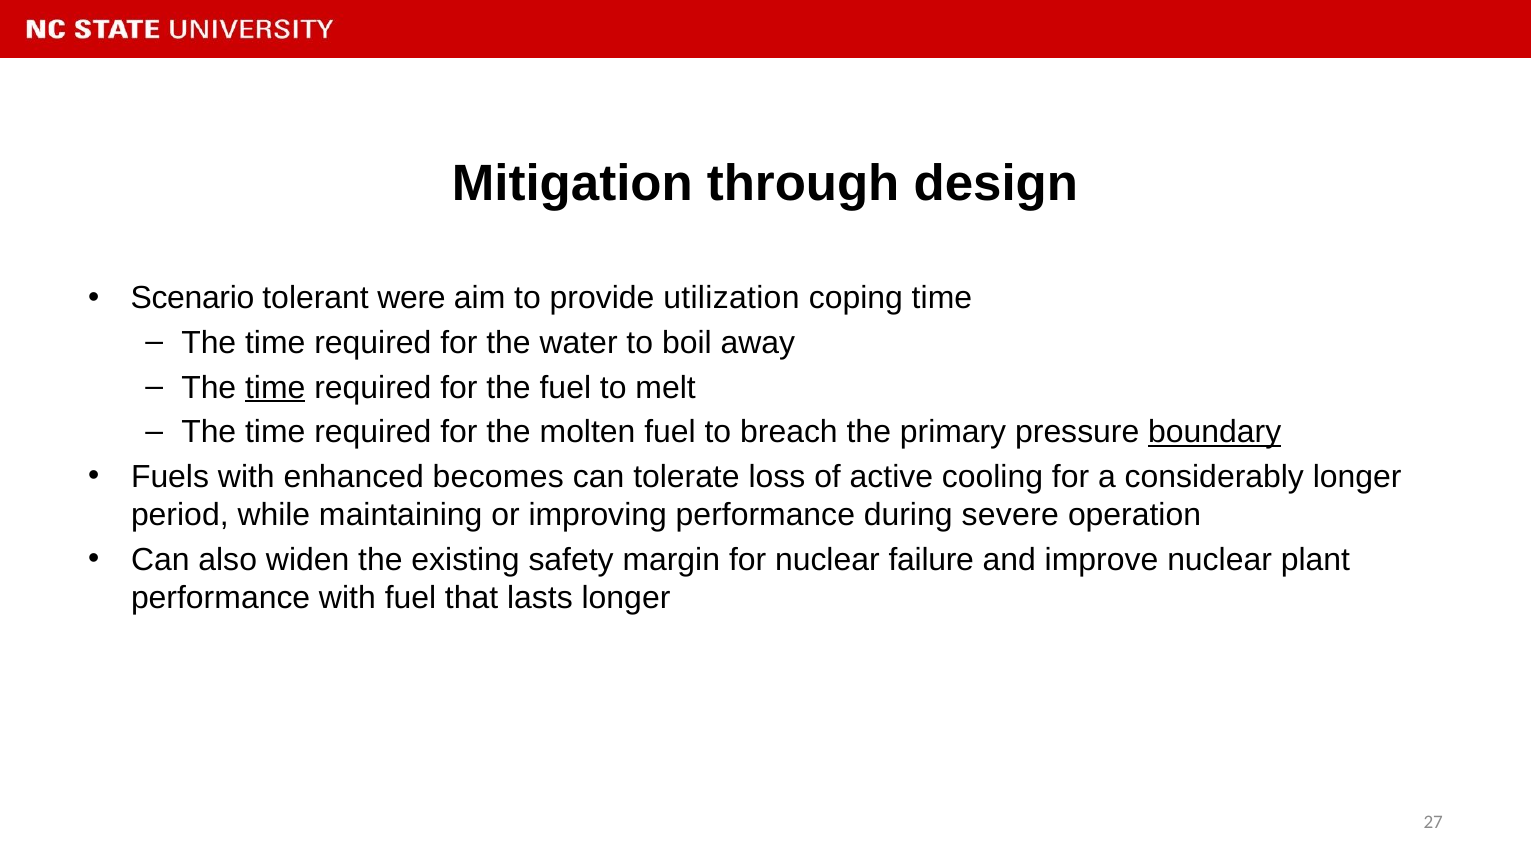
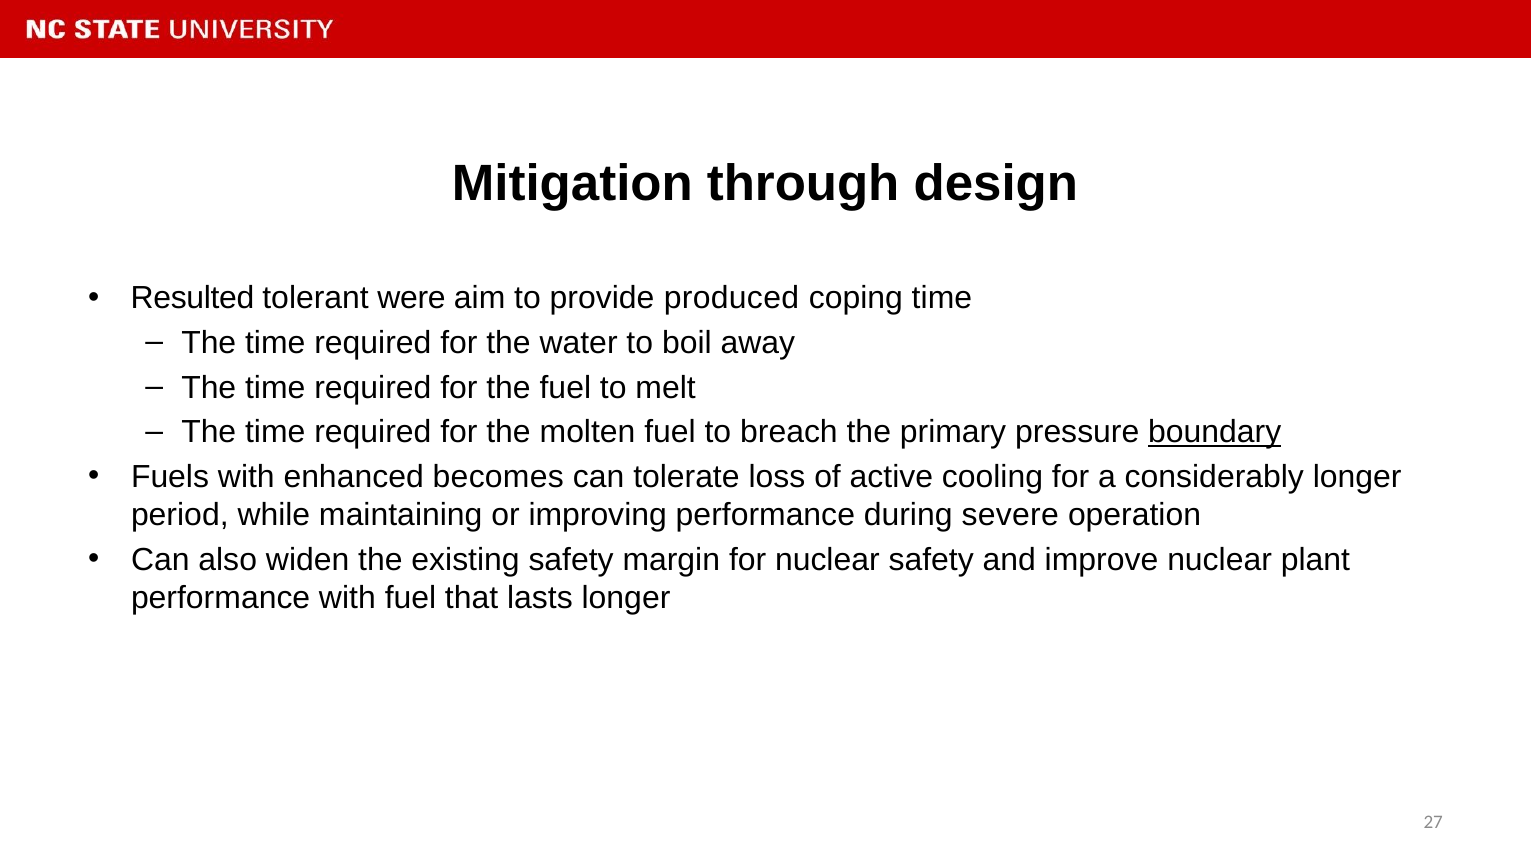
Scenario: Scenario -> Resulted (192, 298)
utilization: utilization -> produced (731, 298)
time underline: present -> none (275, 388)
nuclear failure: failure -> safety (931, 560)
